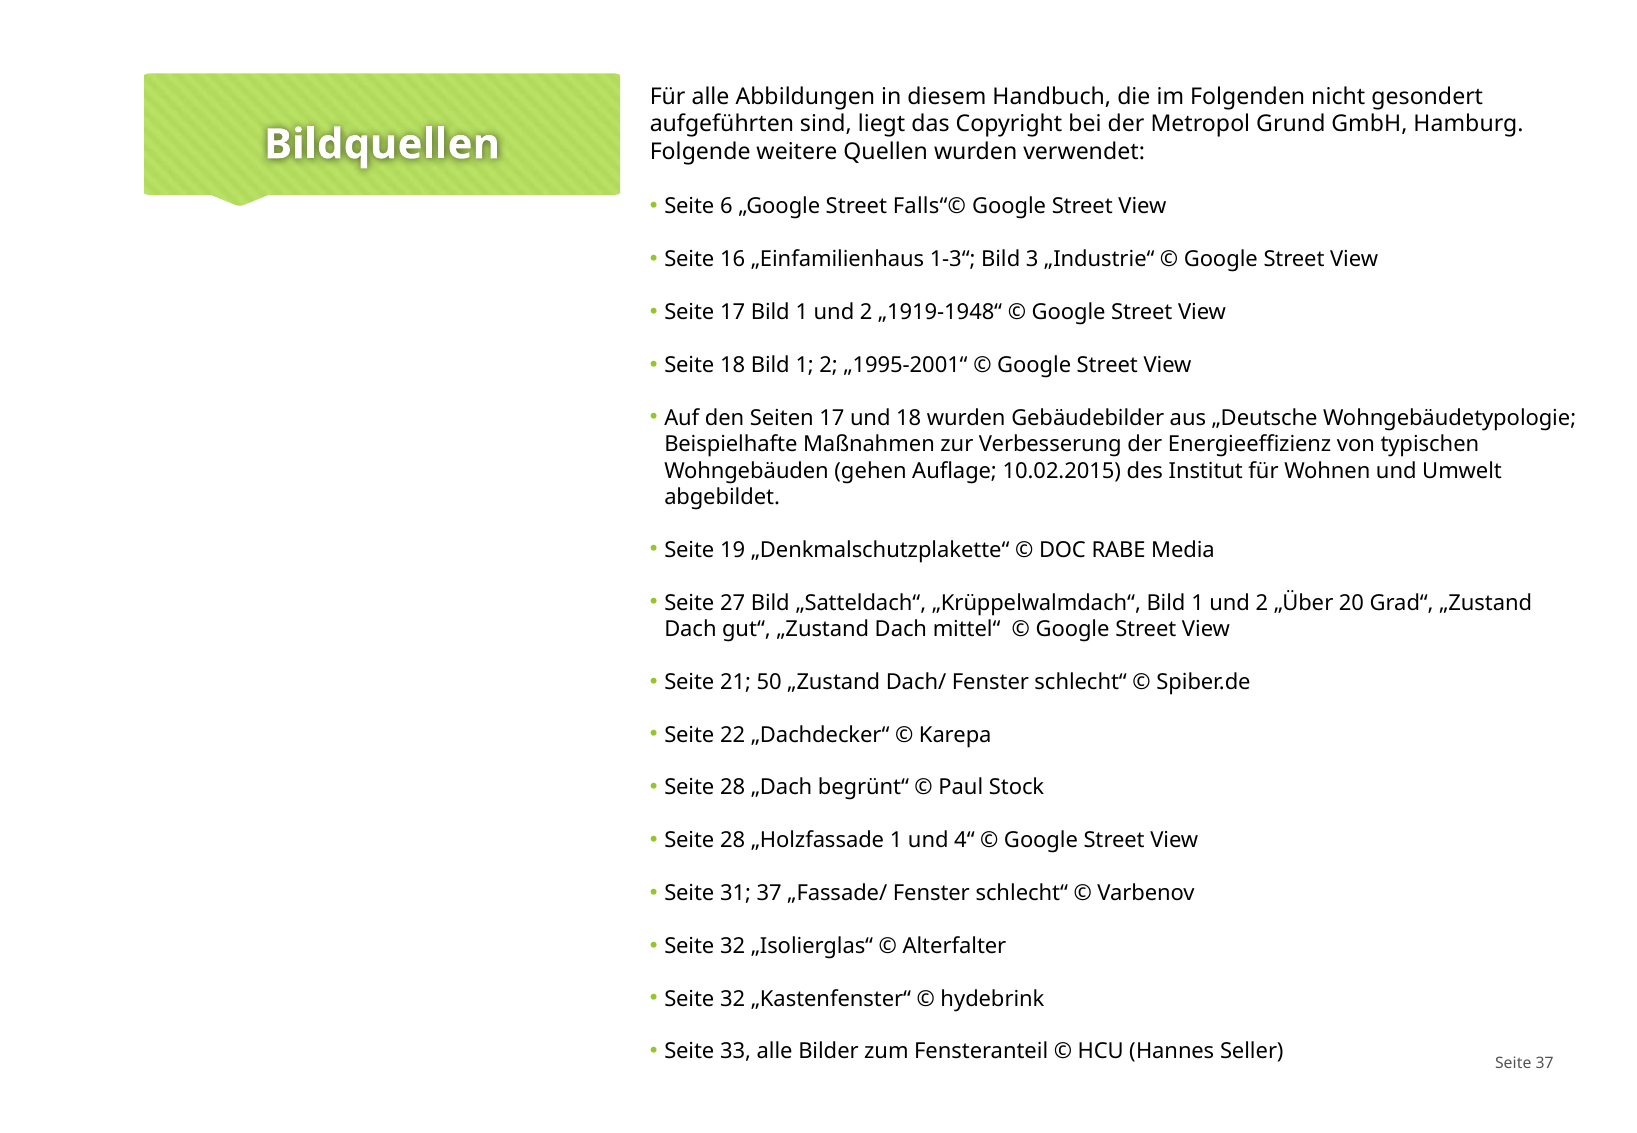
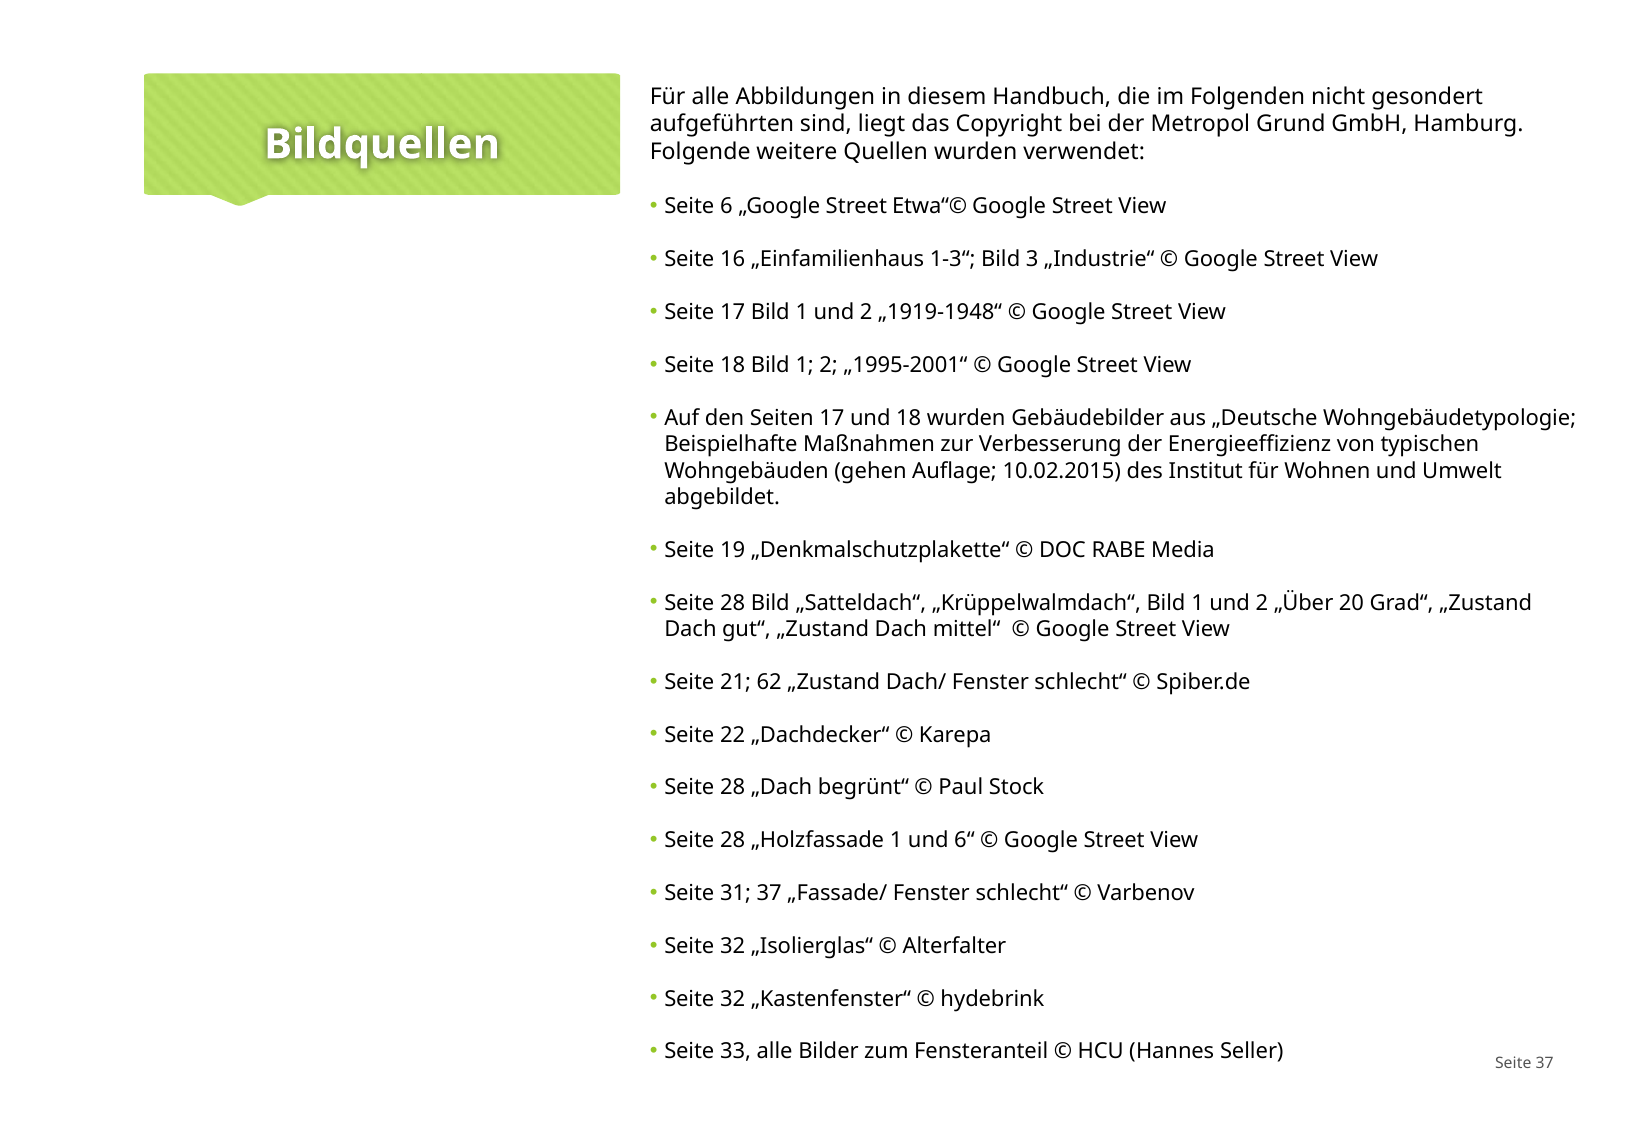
Falls“©: Falls“© -> Etwa“© (930, 207)
27: 27 -> 28 (733, 603)
50: 50 -> 62 (769, 682)
4“: 4“ -> 6“ (964, 841)
